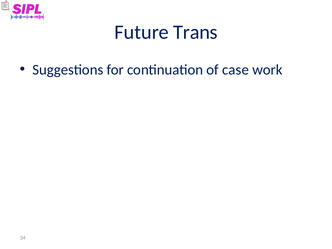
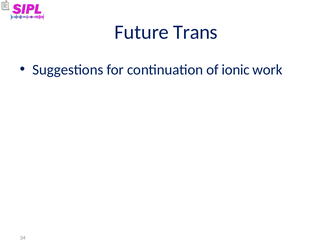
case: case -> ionic (236, 70)
